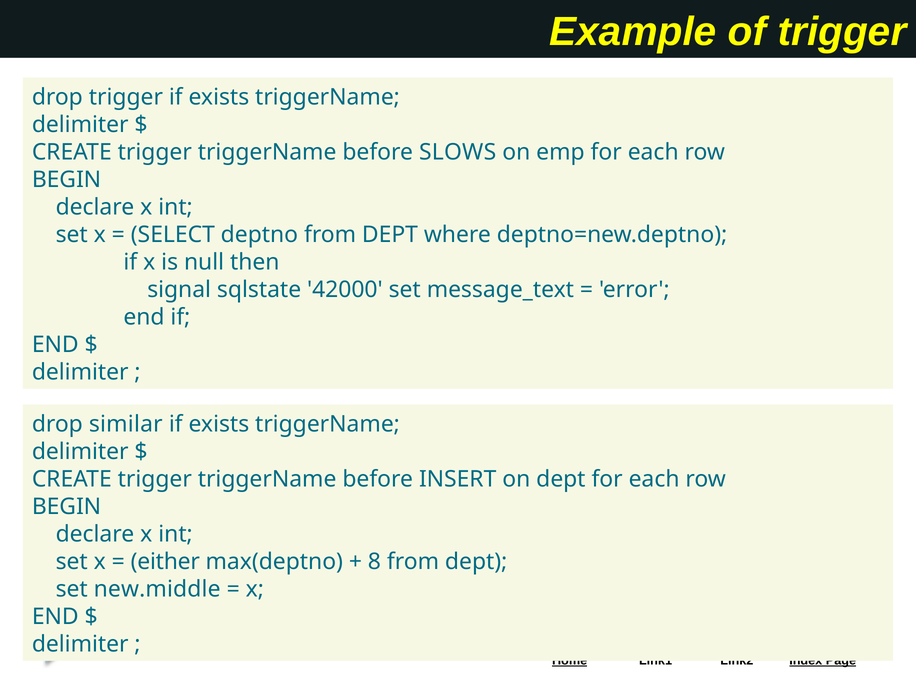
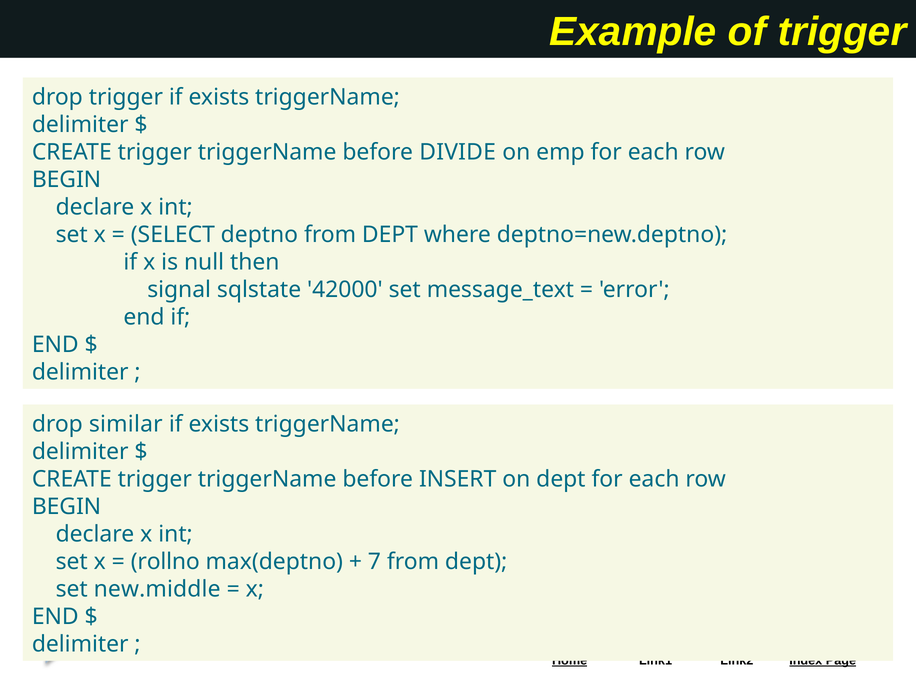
SLOWS: SLOWS -> DIVIDE (458, 152)
either: either -> rollno (165, 562)
8: 8 -> 7 (374, 562)
